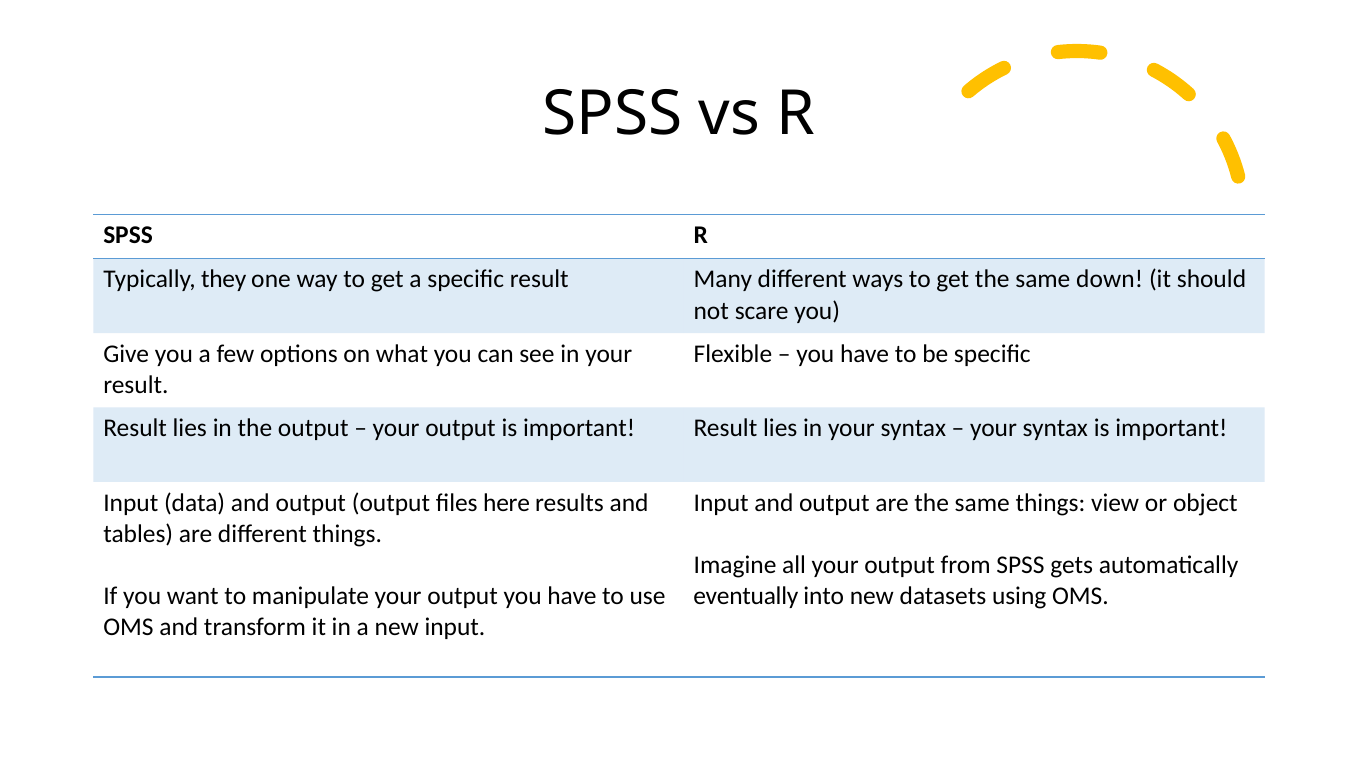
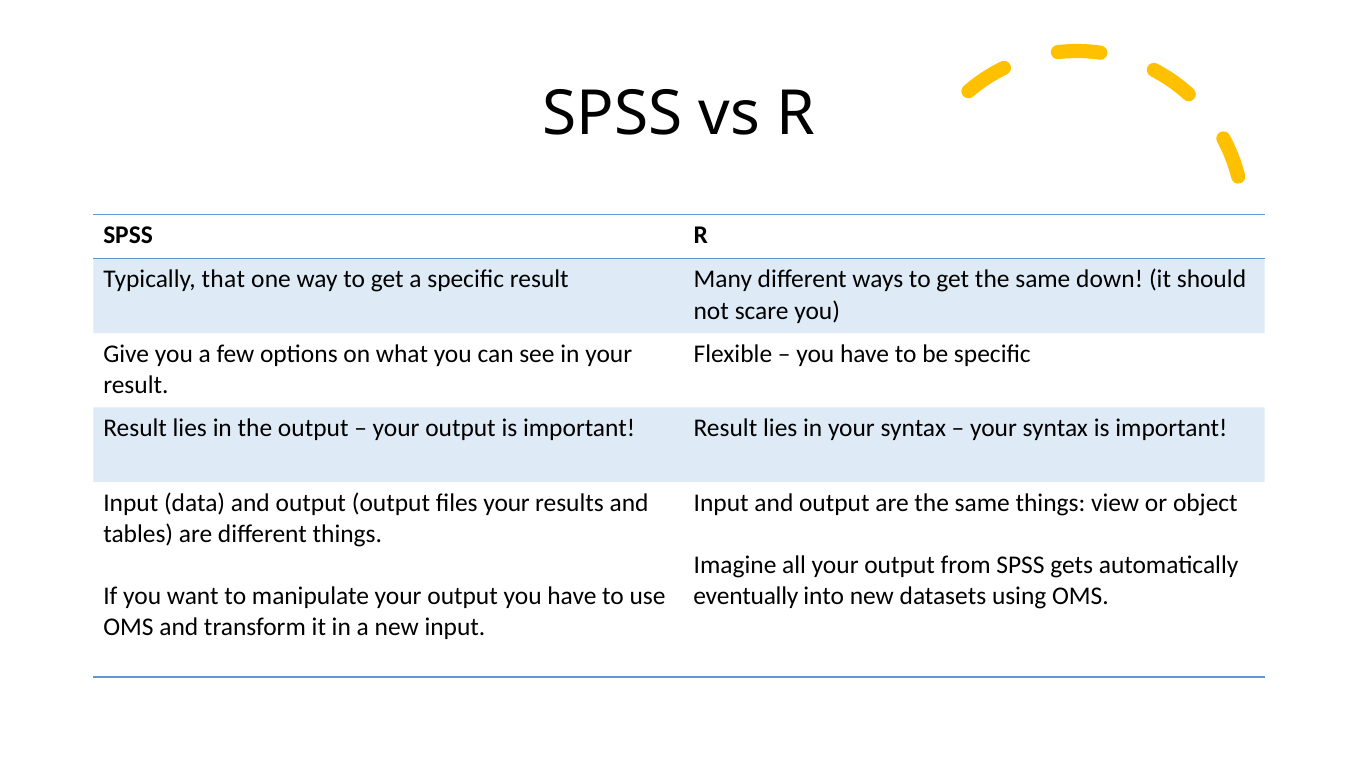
they: they -> that (223, 280)
files here: here -> your (507, 503)
